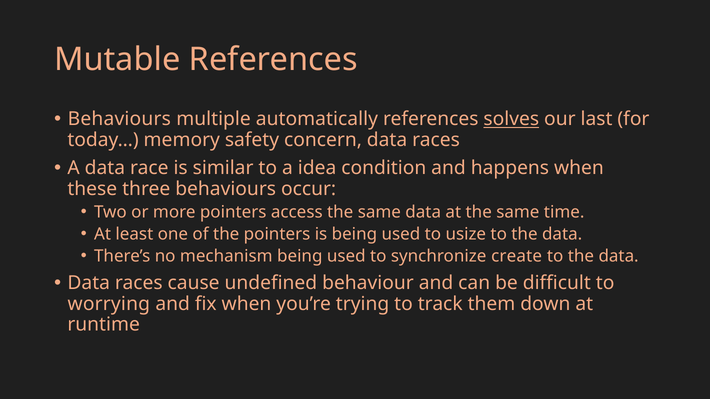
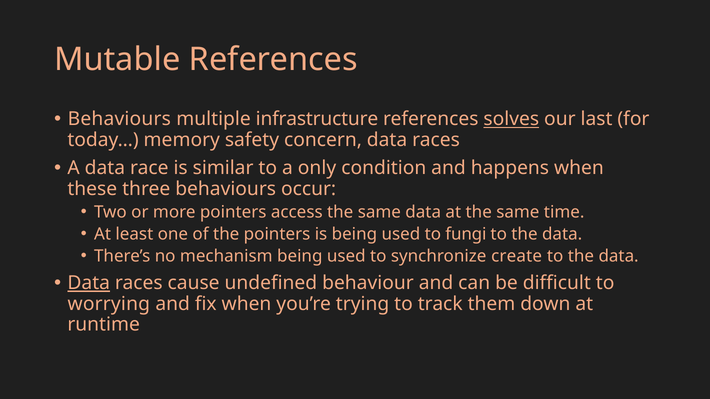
automatically: automatically -> infrastructure (317, 119)
idea: idea -> only (317, 168)
usize: usize -> fungi (466, 234)
Data underline: none -> present (89, 283)
